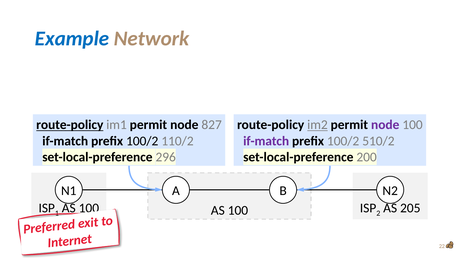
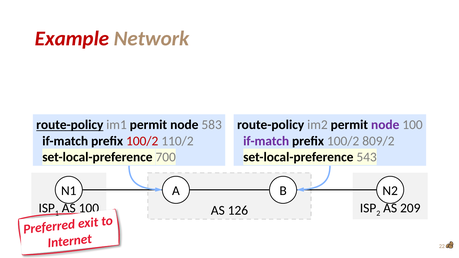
Example colour: blue -> red (72, 39)
827: 827 -> 583 (212, 125)
im2 underline: present -> none (317, 125)
100/2 colour: black -> red (142, 141)
510/2: 510/2 -> 809/2 (378, 141)
296: 296 -> 700 (166, 157)
200: 200 -> 543 (367, 157)
205: 205 -> 209 (410, 208)
100: 100 -> 126 (238, 210)
